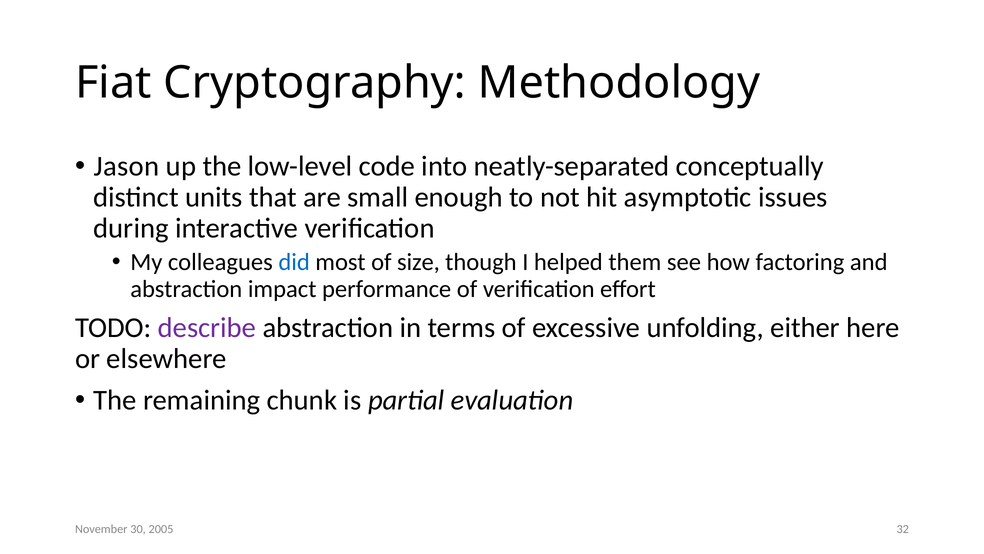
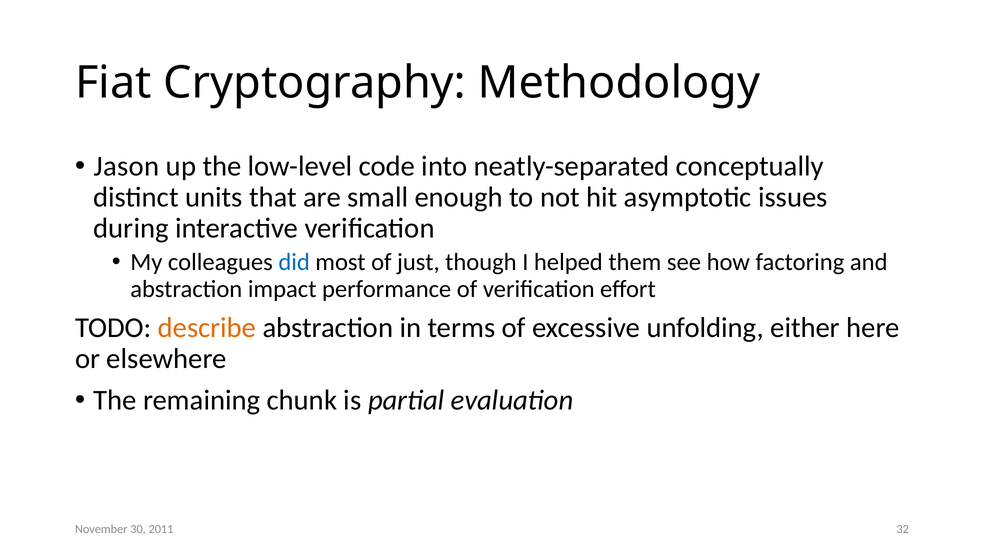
size: size -> just (418, 262)
describe colour: purple -> orange (207, 328)
2005: 2005 -> 2011 (161, 529)
